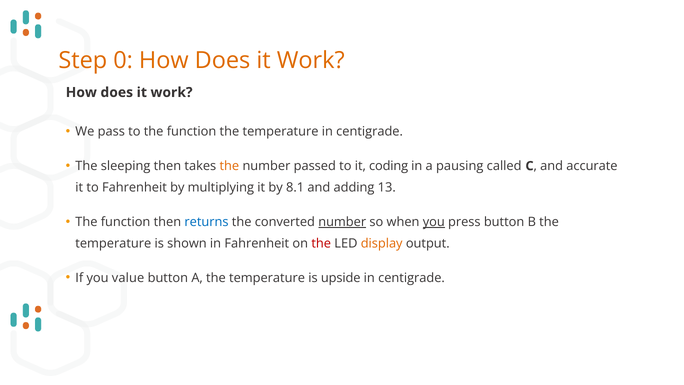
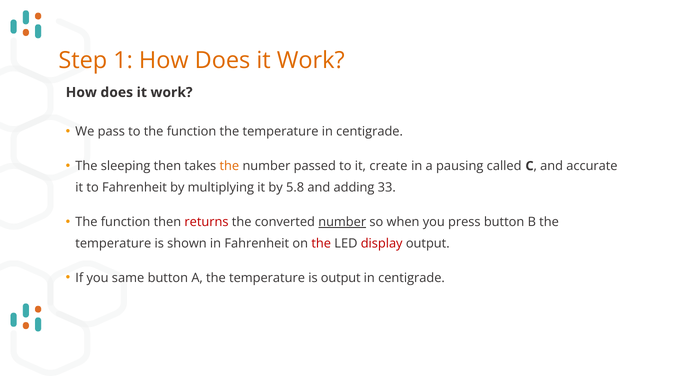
0: 0 -> 1 (123, 61)
coding: coding -> create (388, 166)
8.1: 8.1 -> 5.8 (295, 187)
13: 13 -> 33 (387, 187)
returns colour: blue -> red (207, 222)
you underline: present -> none (434, 222)
display colour: orange -> red (382, 243)
value: value -> same (128, 278)
is upside: upside -> output (341, 278)
